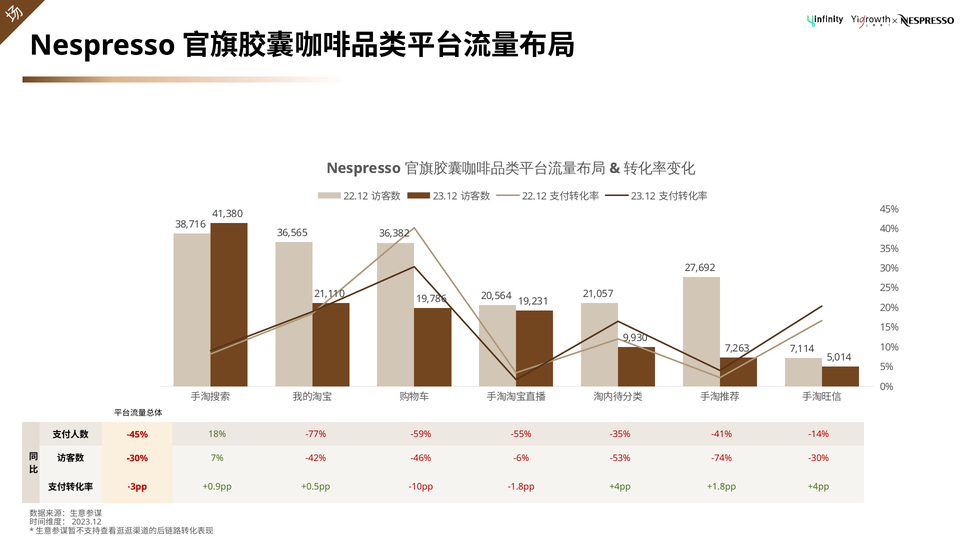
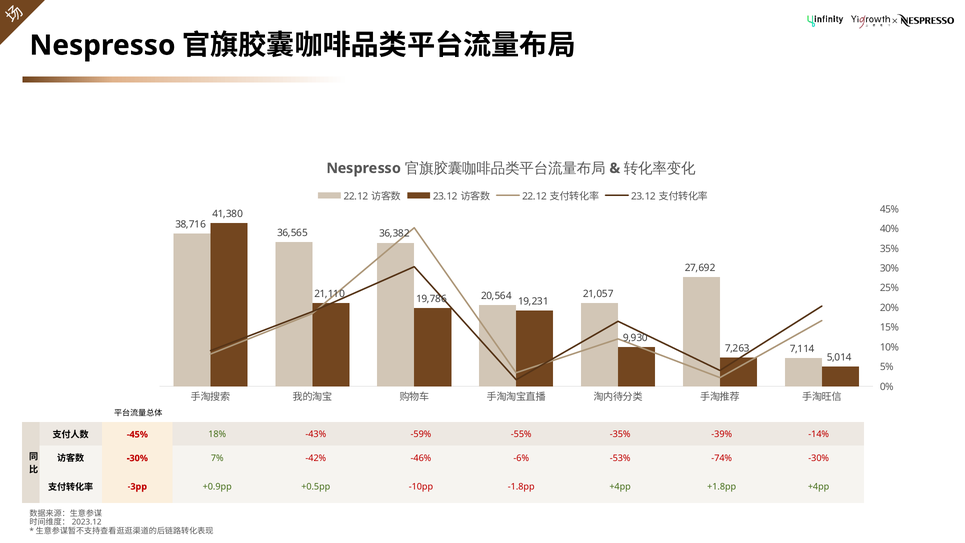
-77%: -77% -> -43% (316, 434)
-41%: -41% -> -39% (722, 434)
